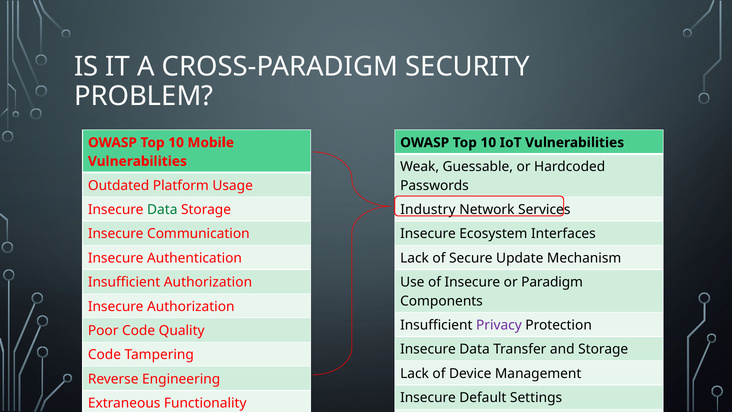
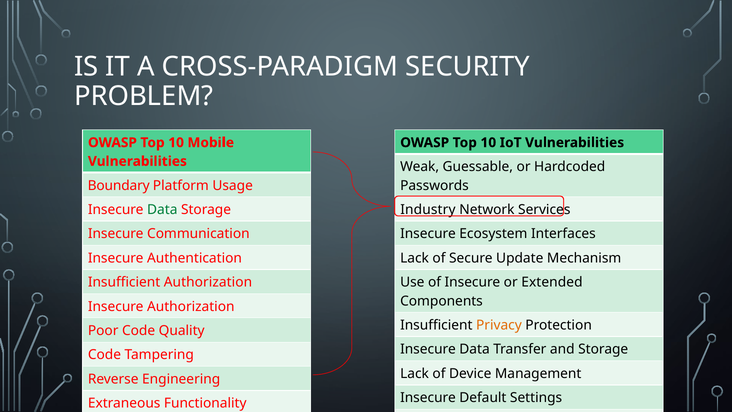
Outdated: Outdated -> Boundary (119, 185)
Paradigm: Paradigm -> Extended (552, 282)
Privacy colour: purple -> orange (499, 325)
